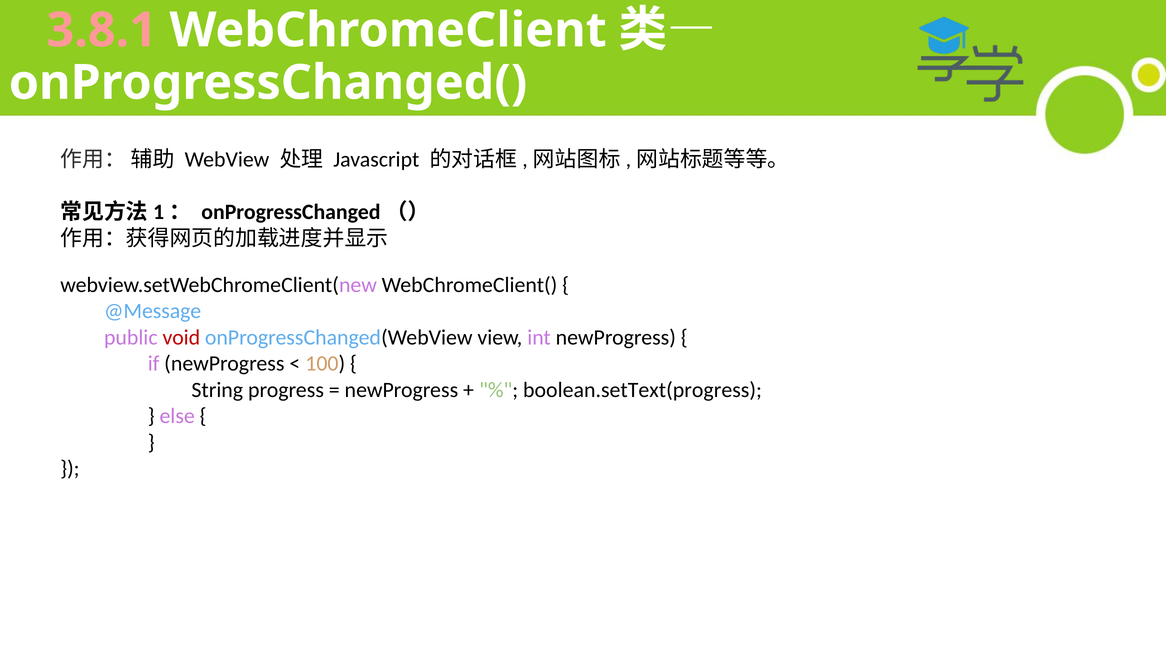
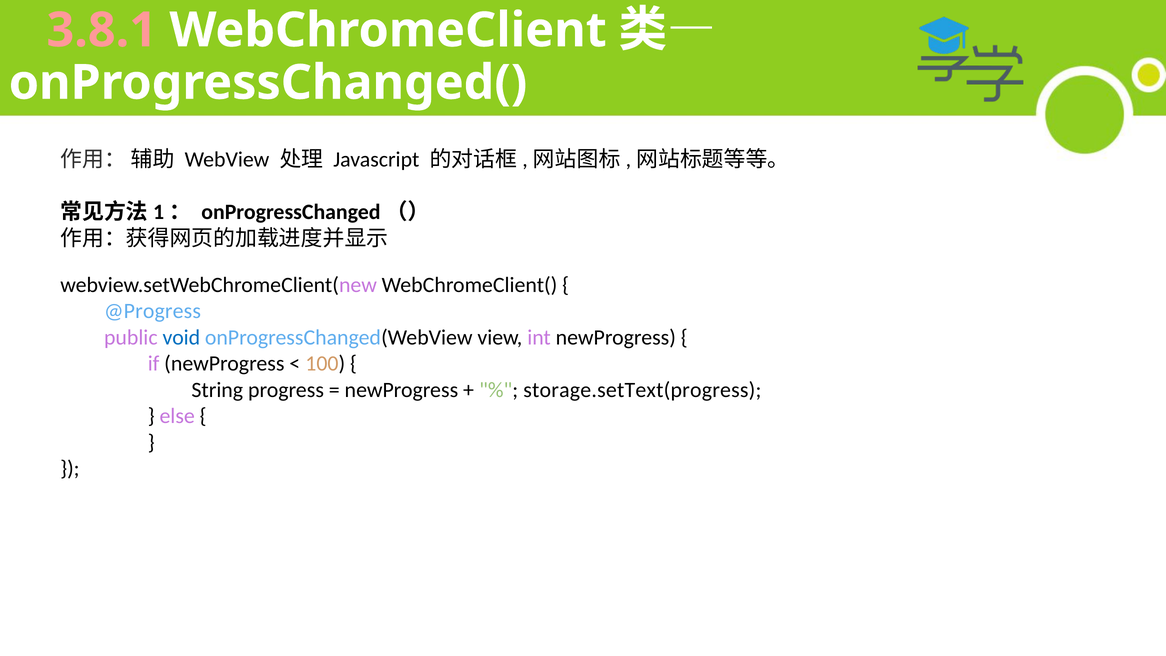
@Message: @Message -> @Progress (153, 311)
void colour: red -> blue (181, 337)
boolean.setText(progress: boolean.setText(progress -> storage.setText(progress (642, 390)
